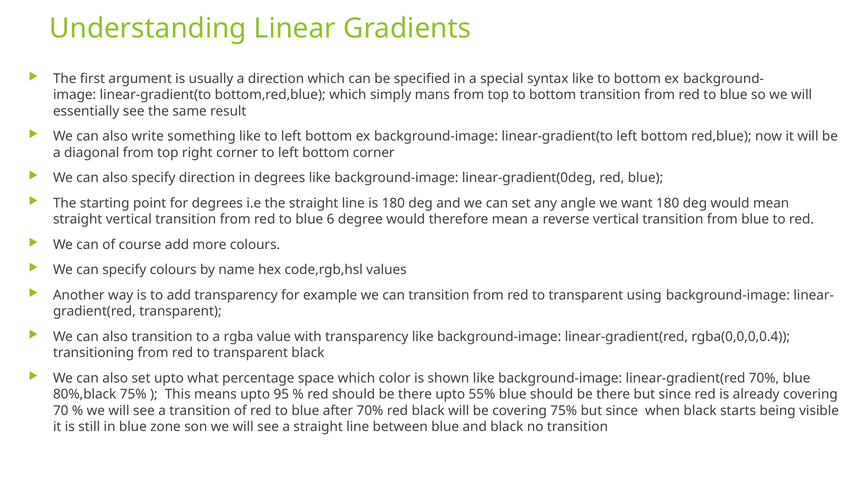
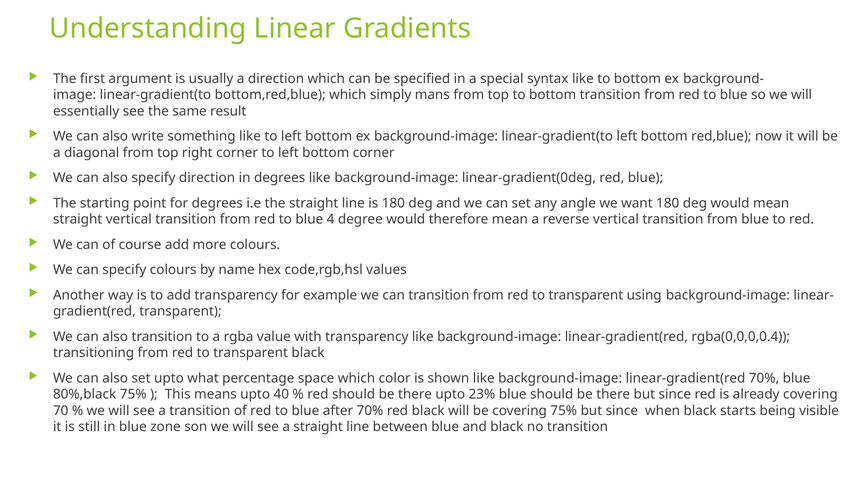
6: 6 -> 4 (331, 219)
95: 95 -> 40 (281, 395)
55%: 55% -> 23% (482, 395)
